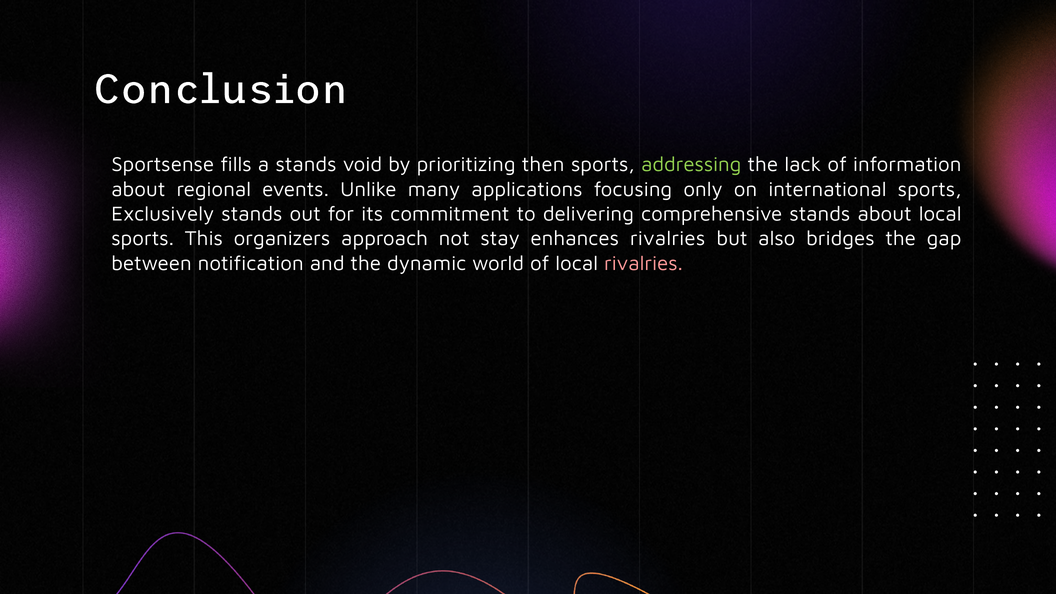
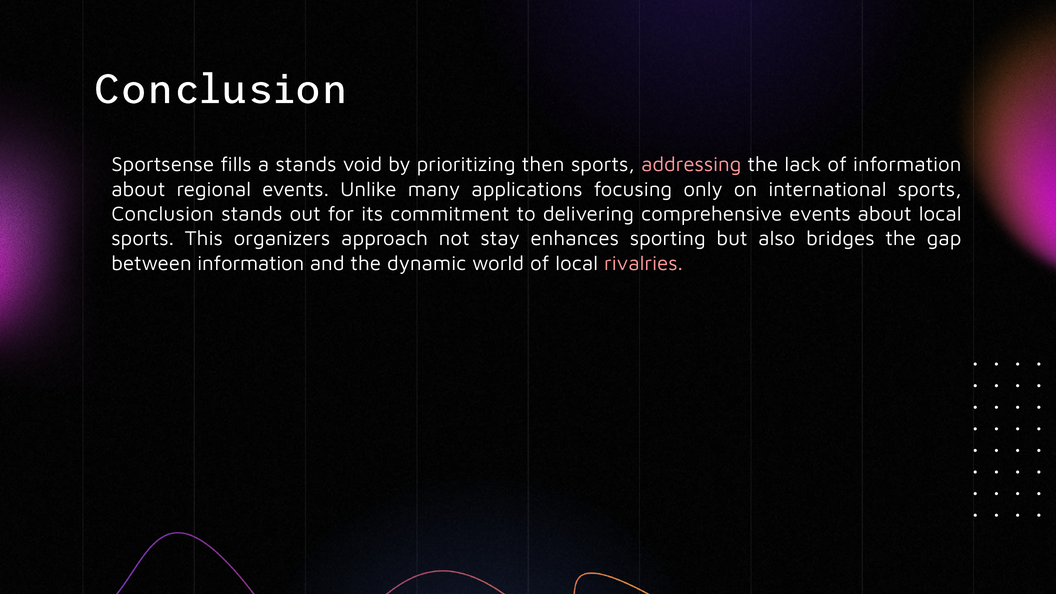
addressing colour: light green -> pink (691, 165)
Exclusively: Exclusively -> Conclusion (163, 214)
comprehensive stands: stands -> events (820, 214)
enhances rivalries: rivalries -> sporting (668, 239)
between notification: notification -> information (251, 263)
